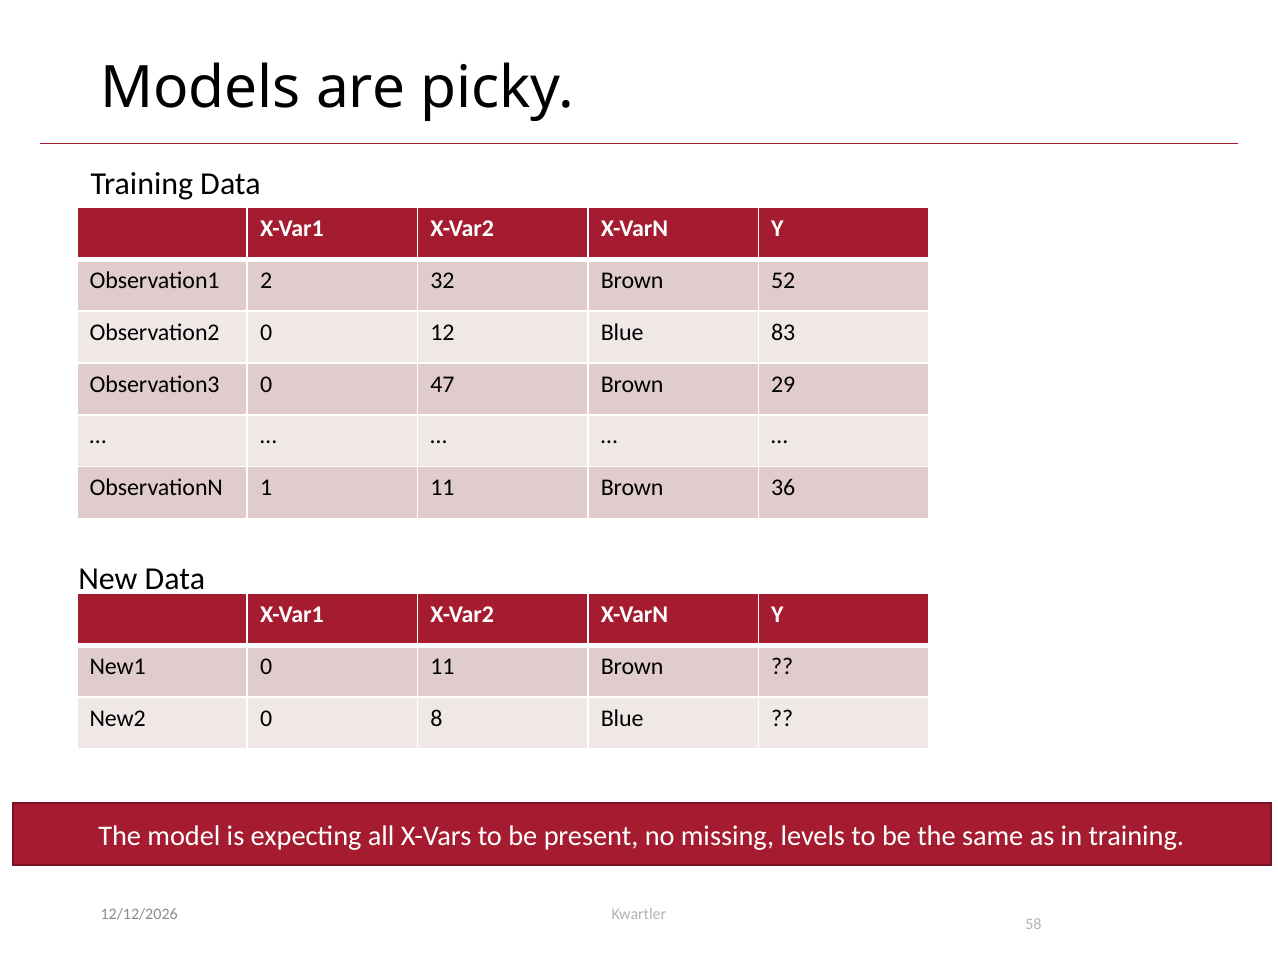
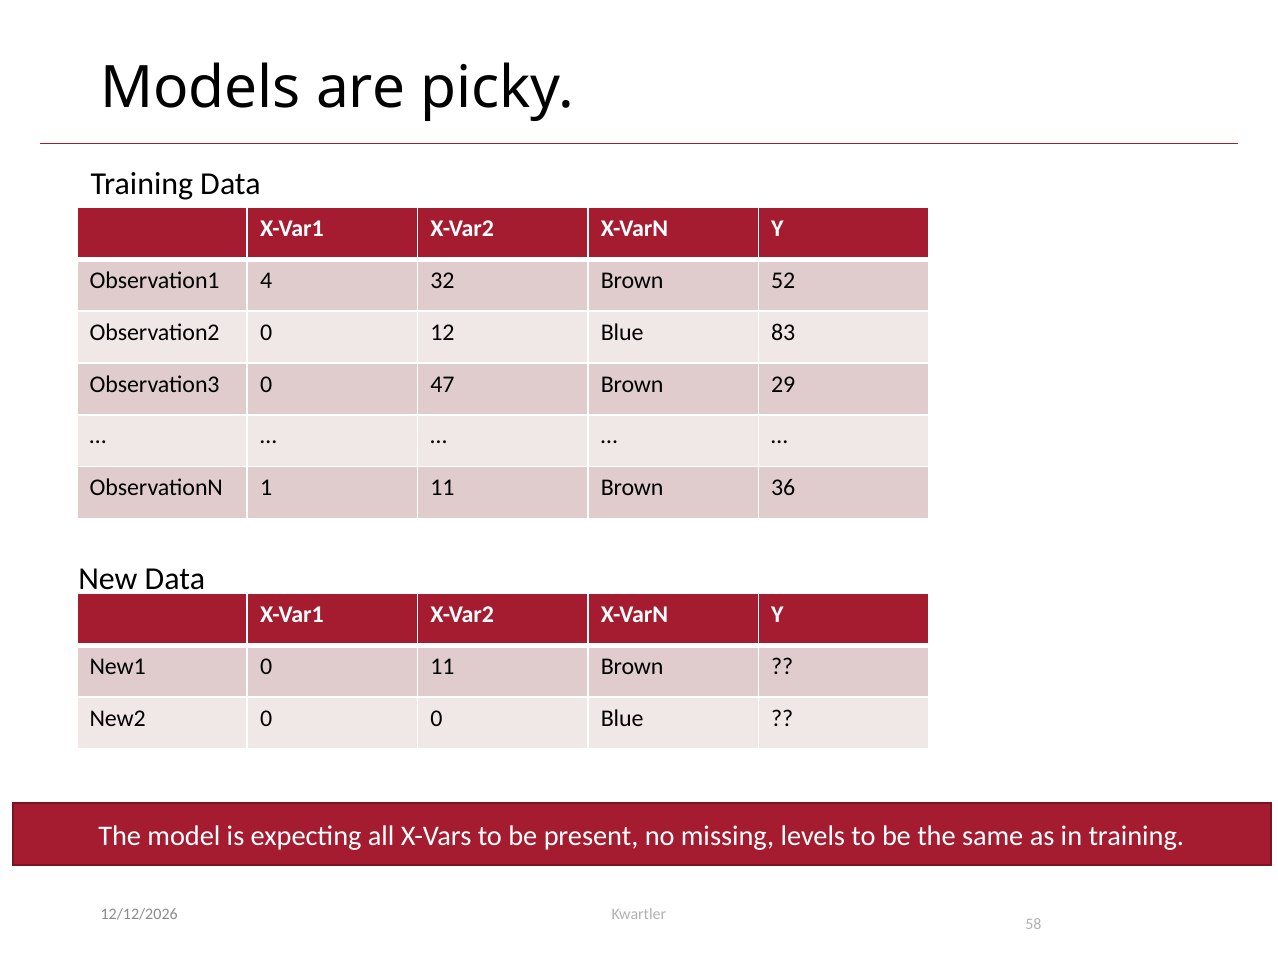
2: 2 -> 4 (266, 281)
0 8: 8 -> 0 (436, 719)
